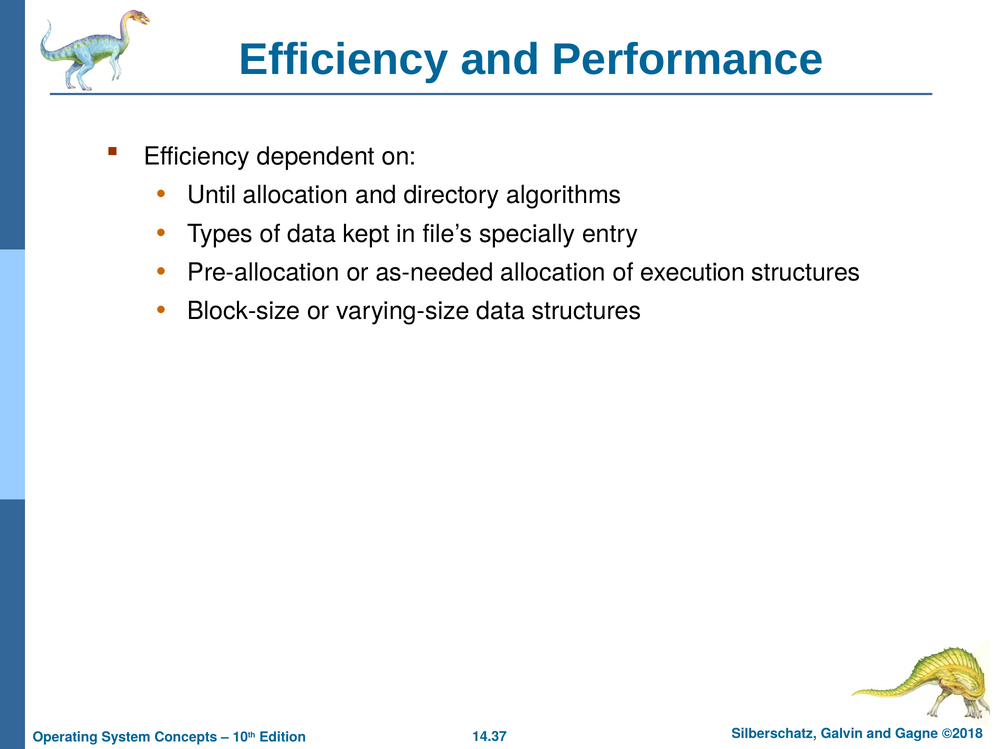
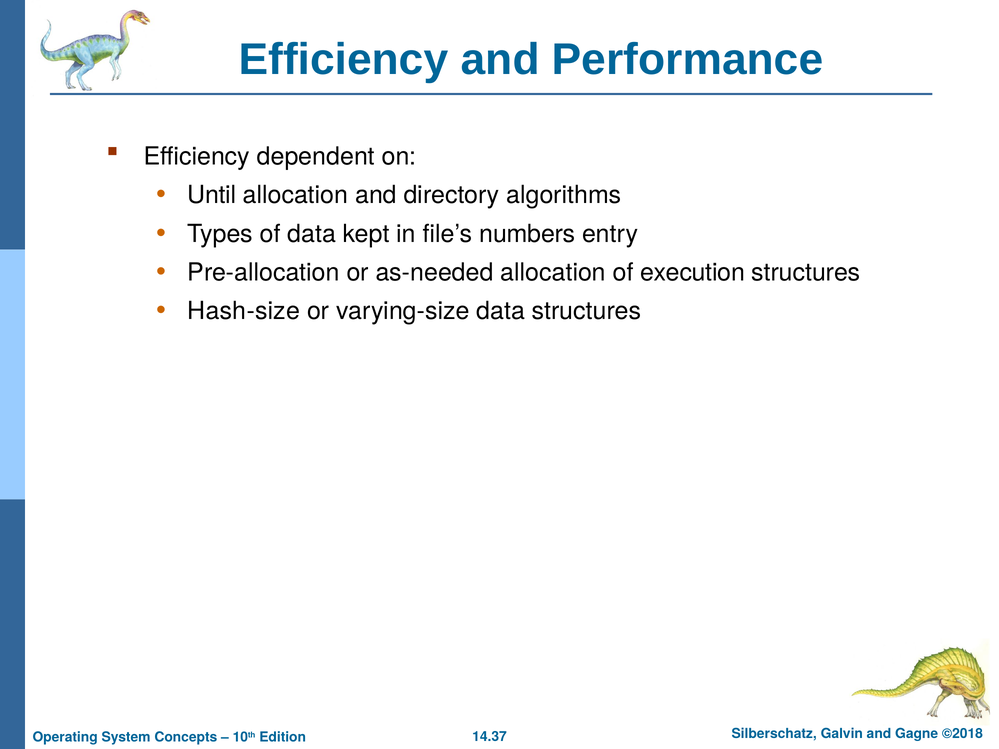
specially: specially -> numbers (527, 234)
Block-size: Block-size -> Hash-size (244, 311)
